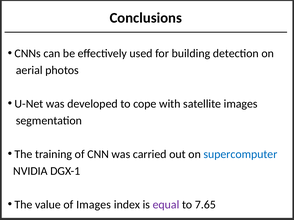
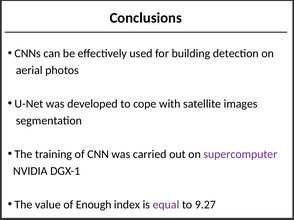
supercomputer colour: blue -> purple (240, 154)
of Images: Images -> Enough (94, 205)
7.65: 7.65 -> 9.27 (205, 205)
